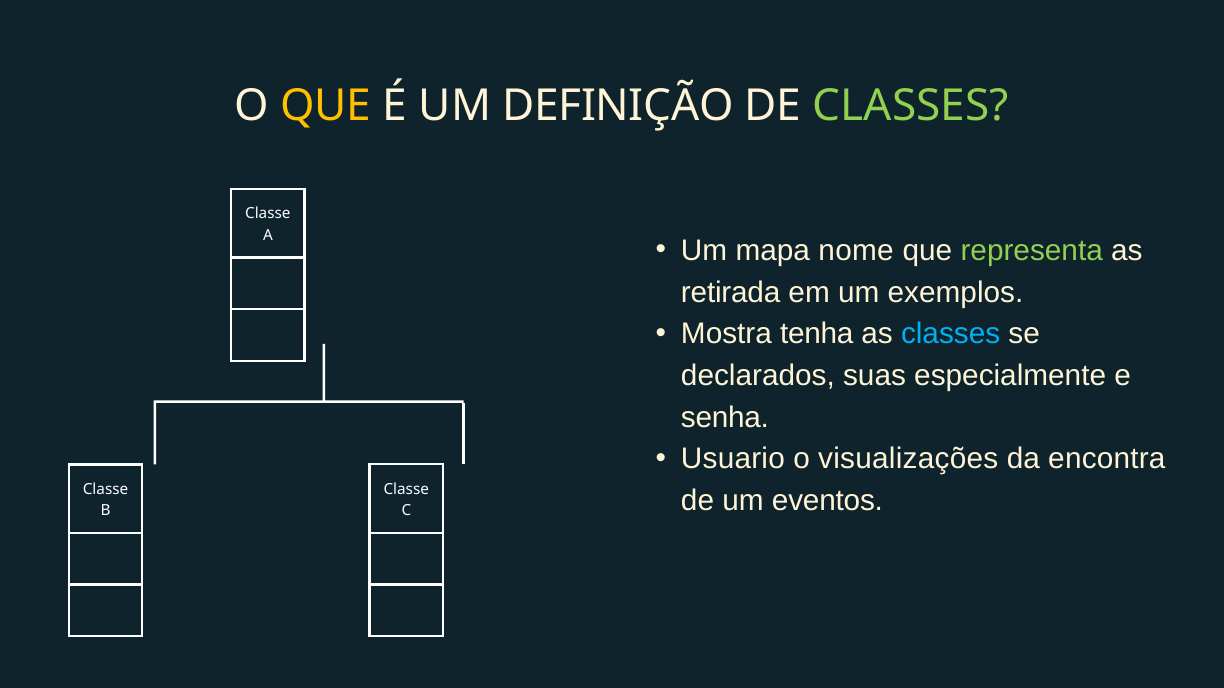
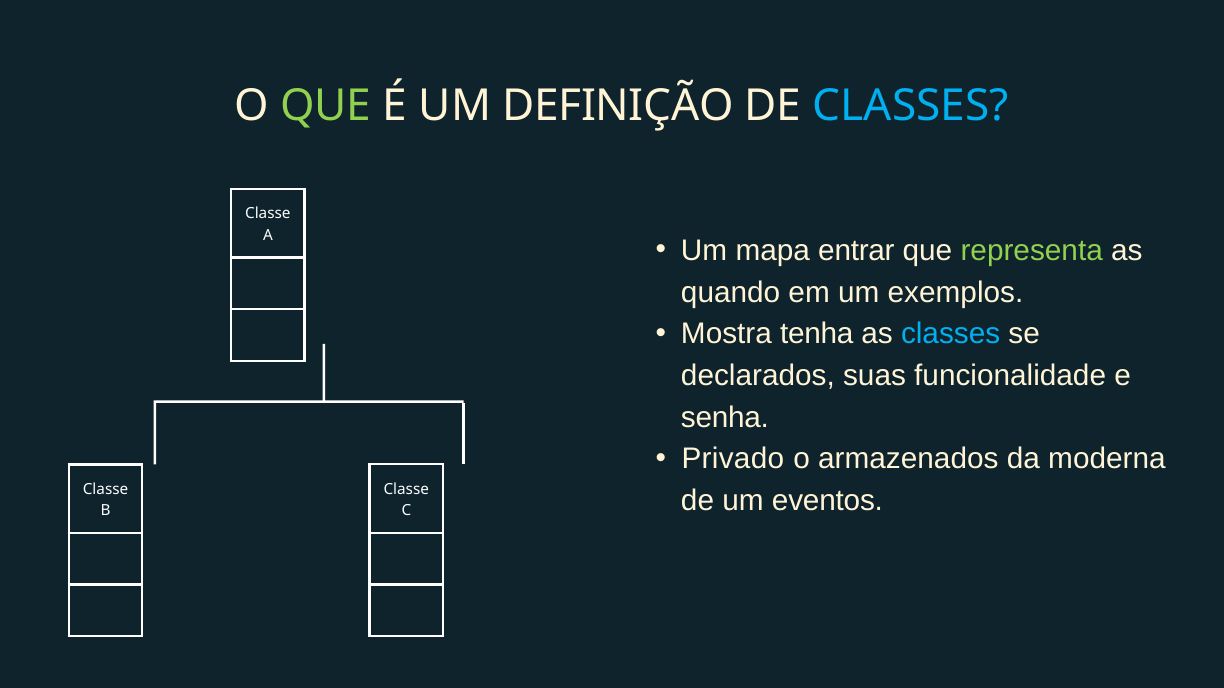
QUE colour: yellow -> light green (326, 106)
CLASSES colour: light green -> light blue (911, 106)
nome: nome -> entrar (856, 251)
retirada: retirada -> quando (731, 293)
especialmente: especialmente -> funcionalidade (1010, 376)
Usuario: Usuario -> Privado (733, 459)
visualizações: visualizações -> armazenados (908, 459)
encontra: encontra -> moderna (1107, 459)
